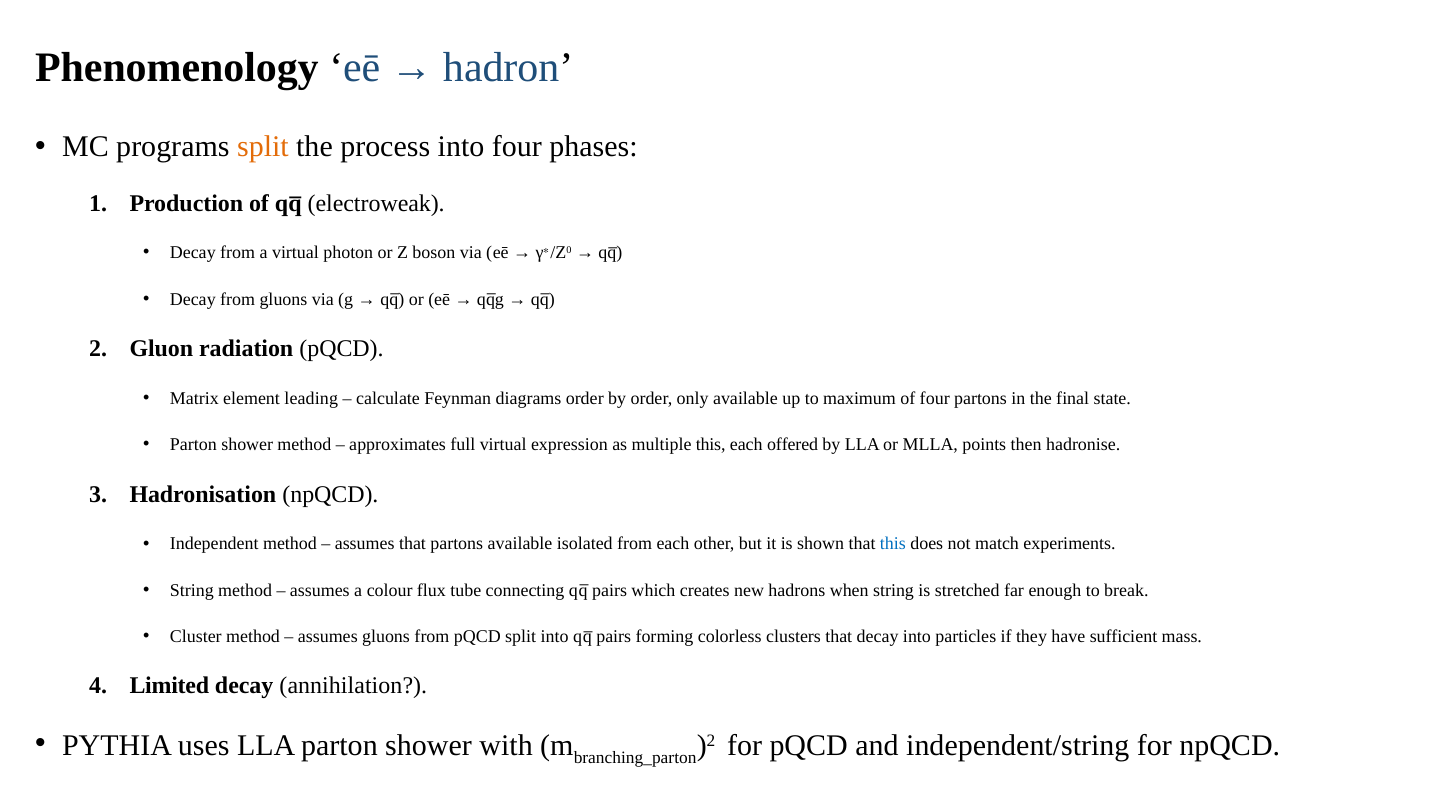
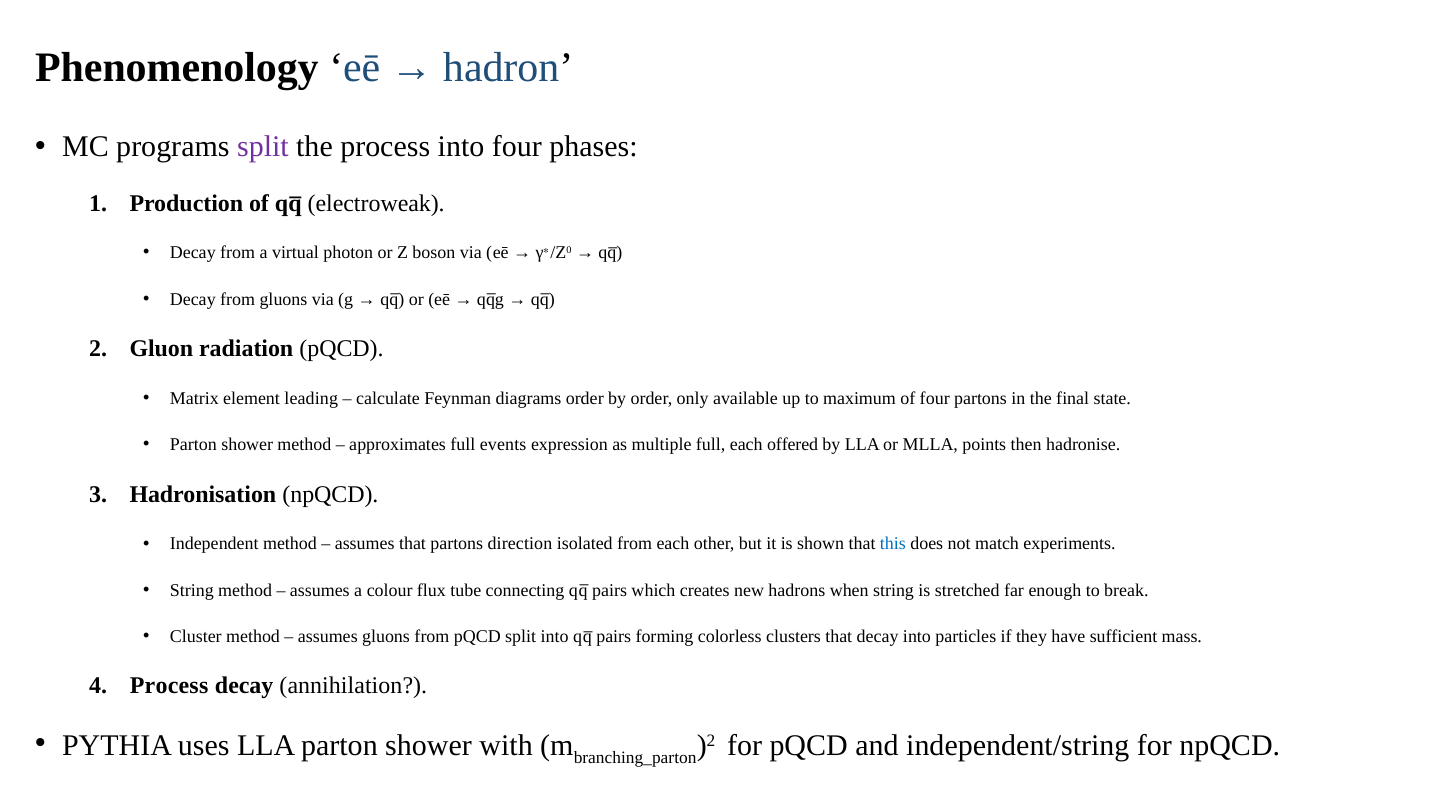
split colour: orange -> purple (263, 147)
full virtual: virtual -> events (503, 445)
multiple this: this -> full (711, 445)
partons available: available -> direction (520, 544)
Limited: Limited -> Process (169, 686)
